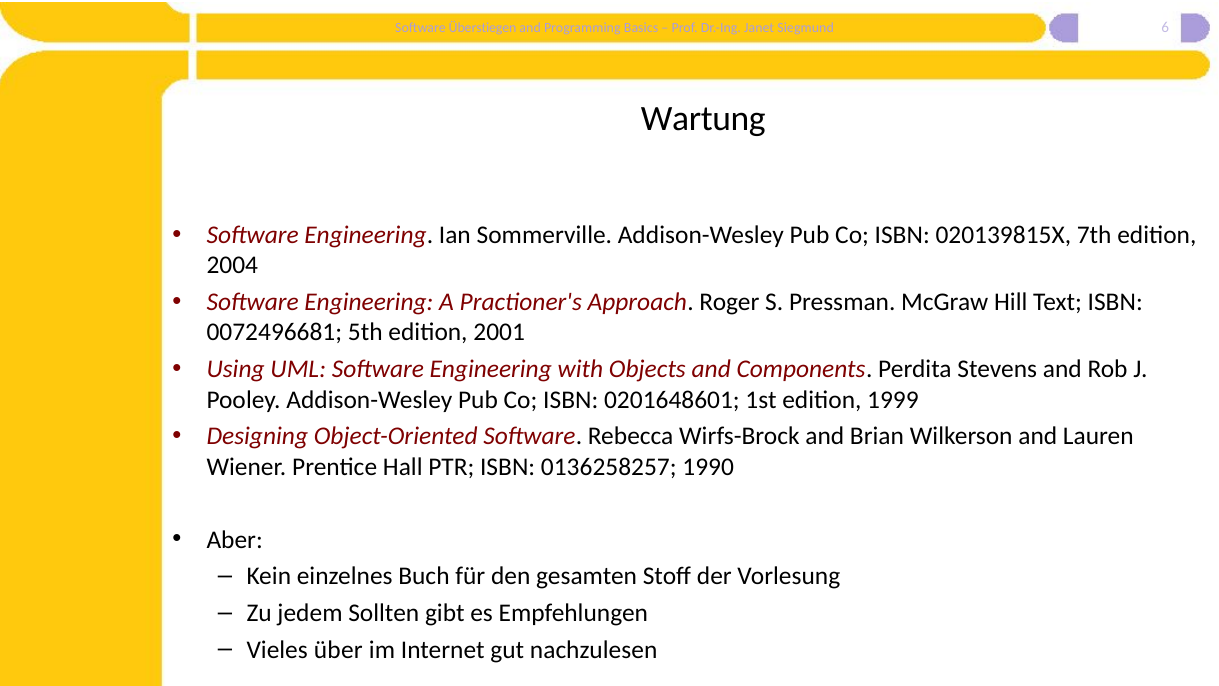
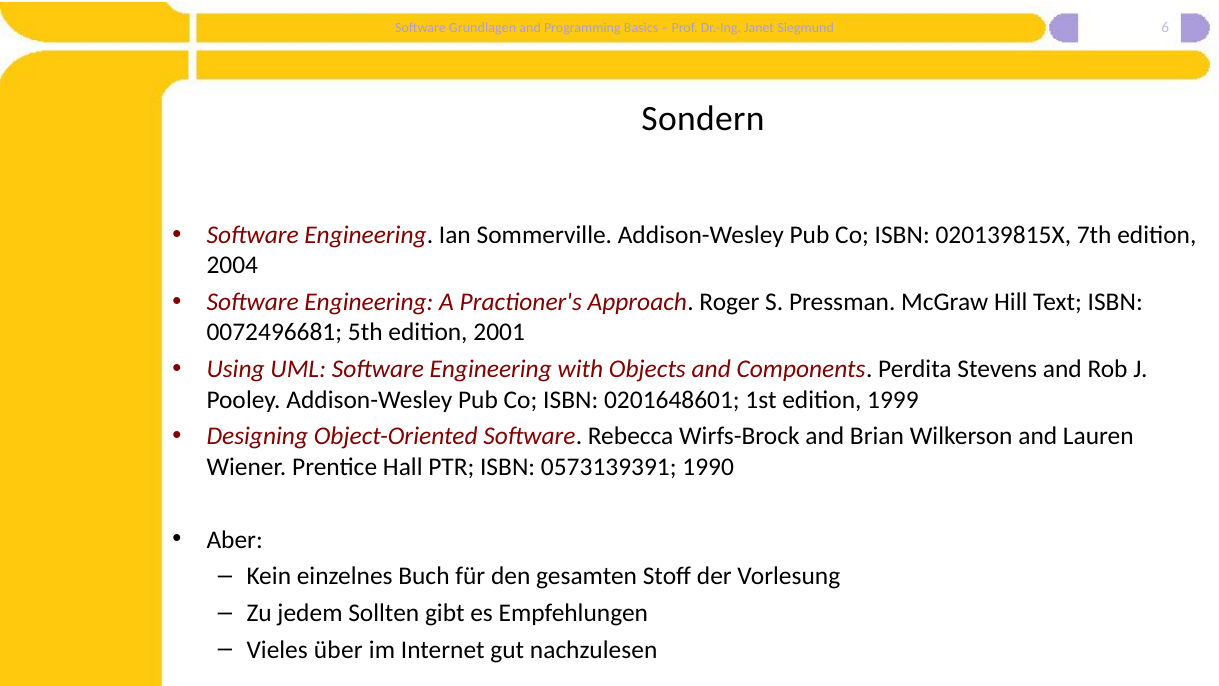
Überstiegen: Überstiegen -> Grundlagen (483, 28)
Wartung: Wartung -> Sondern (703, 118)
0136258257: 0136258257 -> 0573139391 (609, 467)
